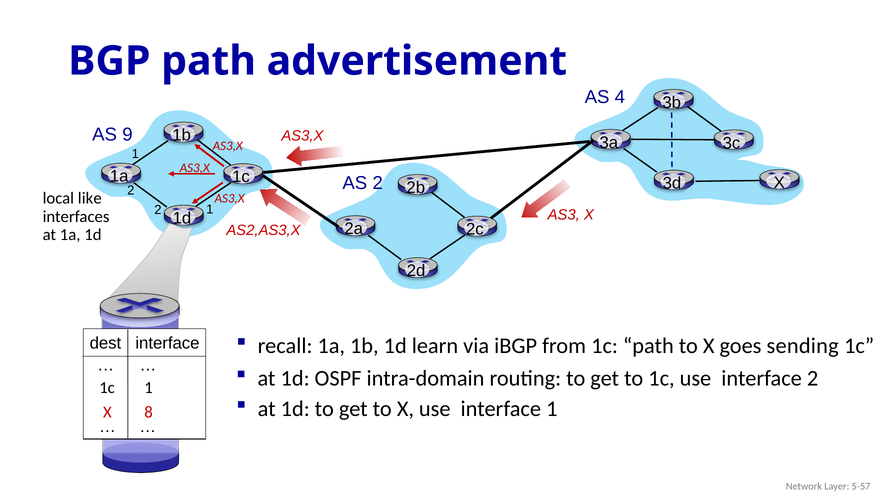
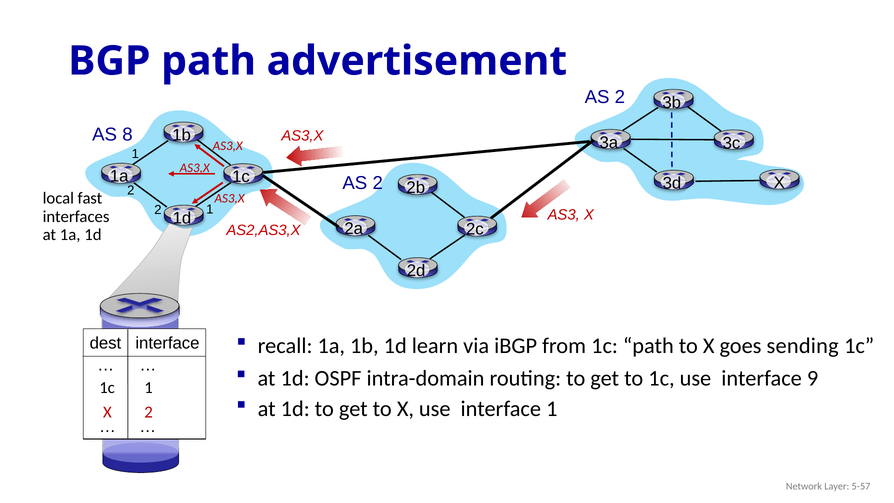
4: 4 -> 2 (620, 97)
9: 9 -> 8 (127, 134)
like: like -> fast (90, 198)
interface 2: 2 -> 9 (813, 378)
X 8: 8 -> 2 (149, 412)
